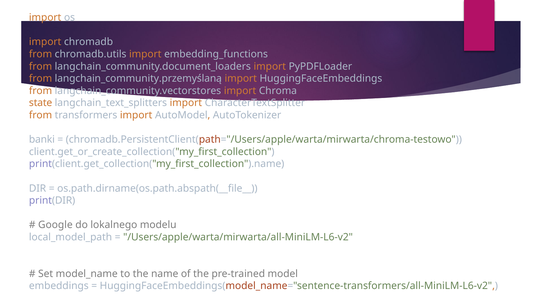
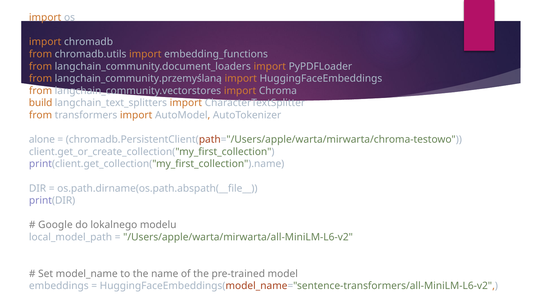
state: state -> build (41, 103)
banki: banki -> alone (42, 140)
